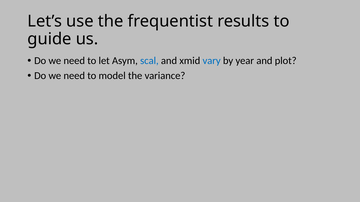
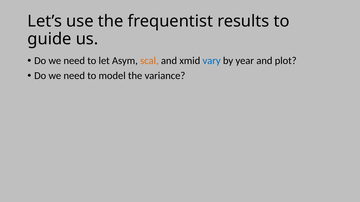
scal colour: blue -> orange (149, 61)
